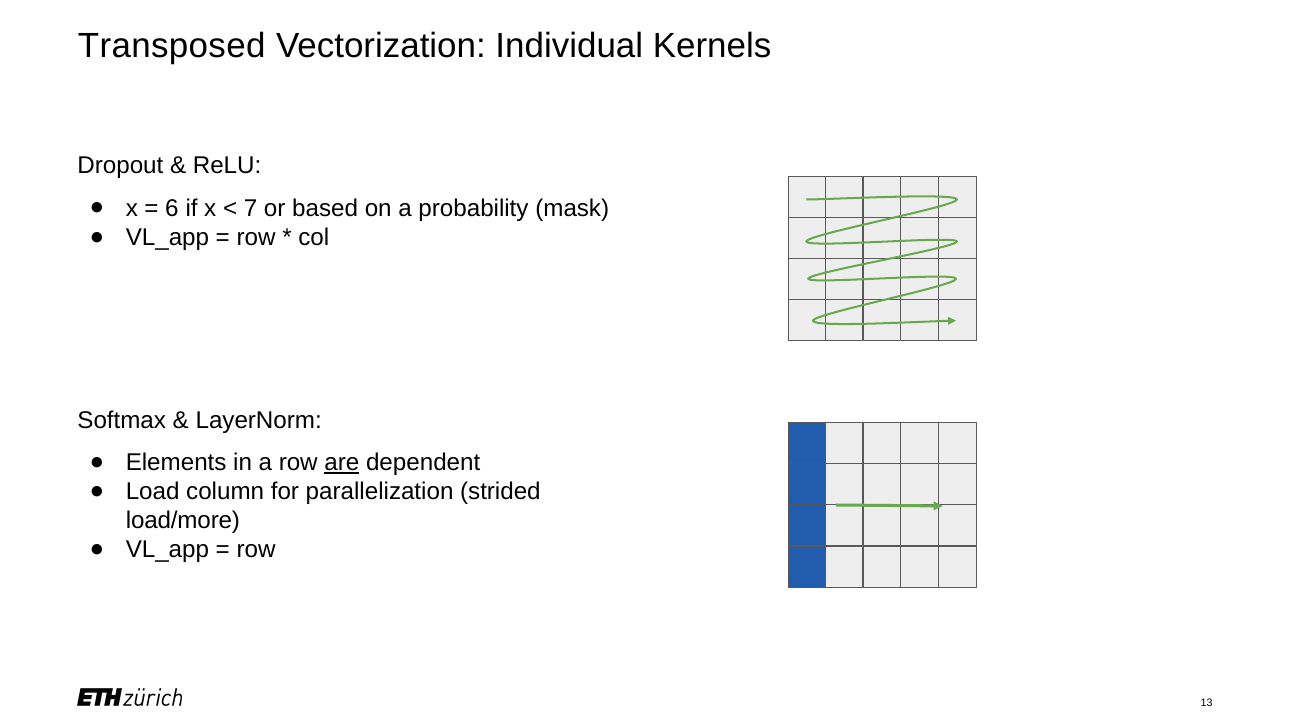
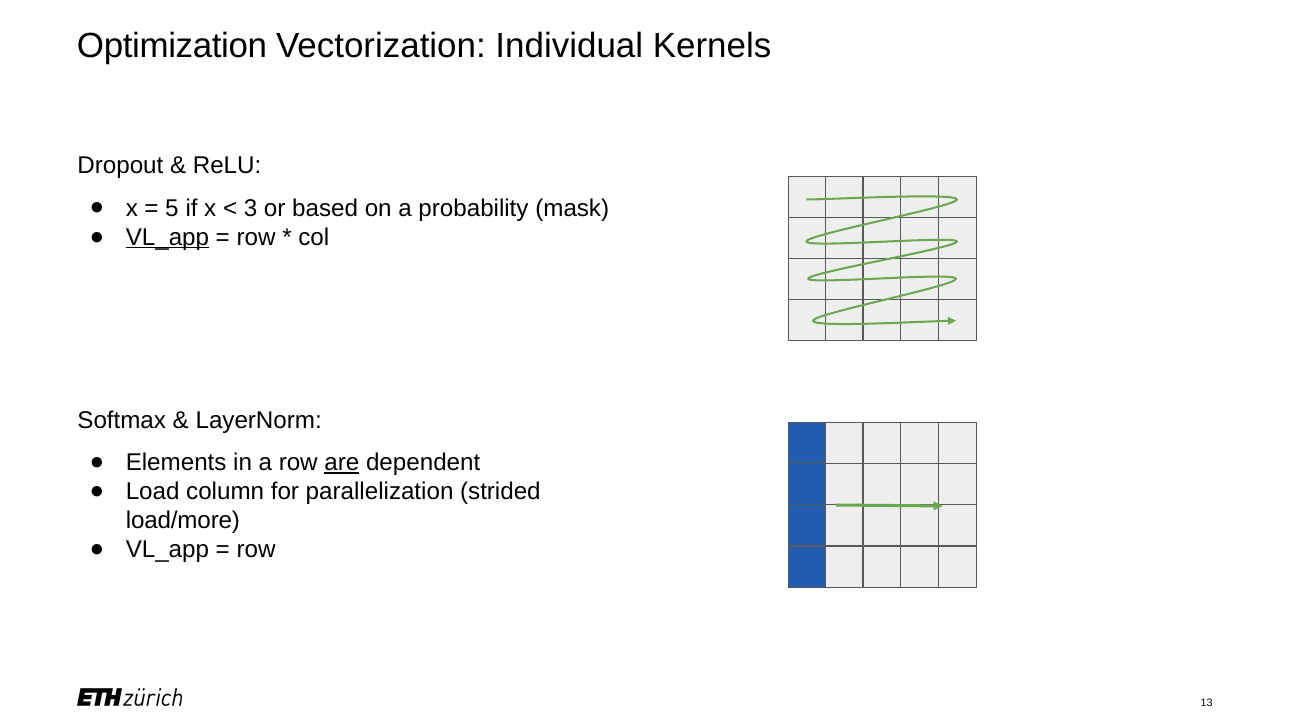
Transposed: Transposed -> Optimization (172, 46)
6: 6 -> 5 (172, 208)
7: 7 -> 3 (251, 208)
VL_app underline: none -> present (167, 237)
